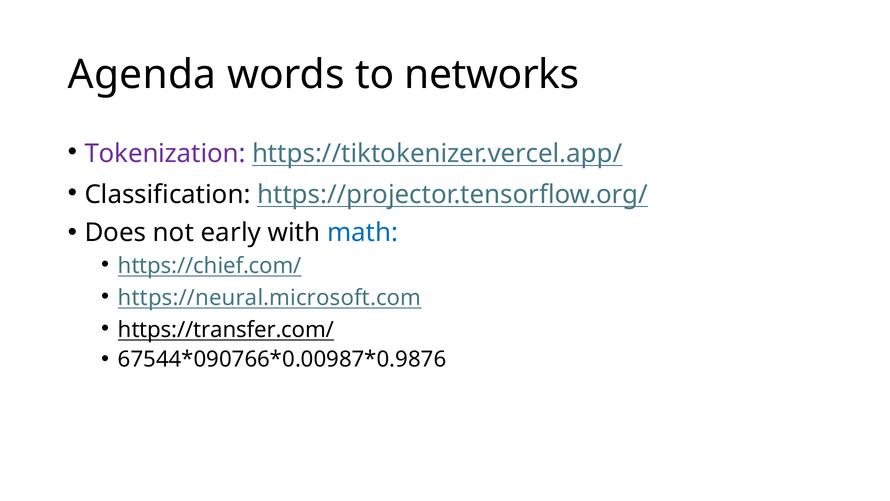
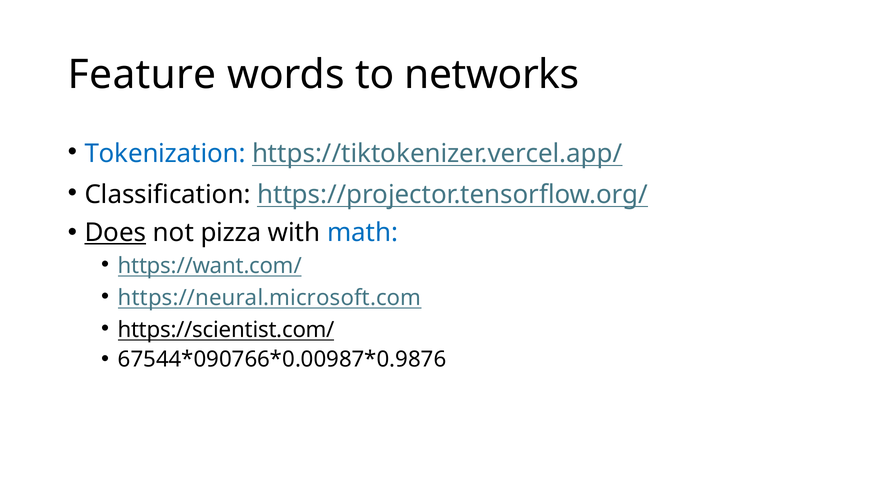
Agenda: Agenda -> Feature (142, 75)
Tokenization colour: purple -> blue (165, 153)
Does underline: none -> present (115, 233)
early: early -> pizza (231, 233)
https://chief.com/: https://chief.com/ -> https://want.com/ (210, 266)
https://transfer.com/: https://transfer.com/ -> https://scientist.com/ (226, 330)
